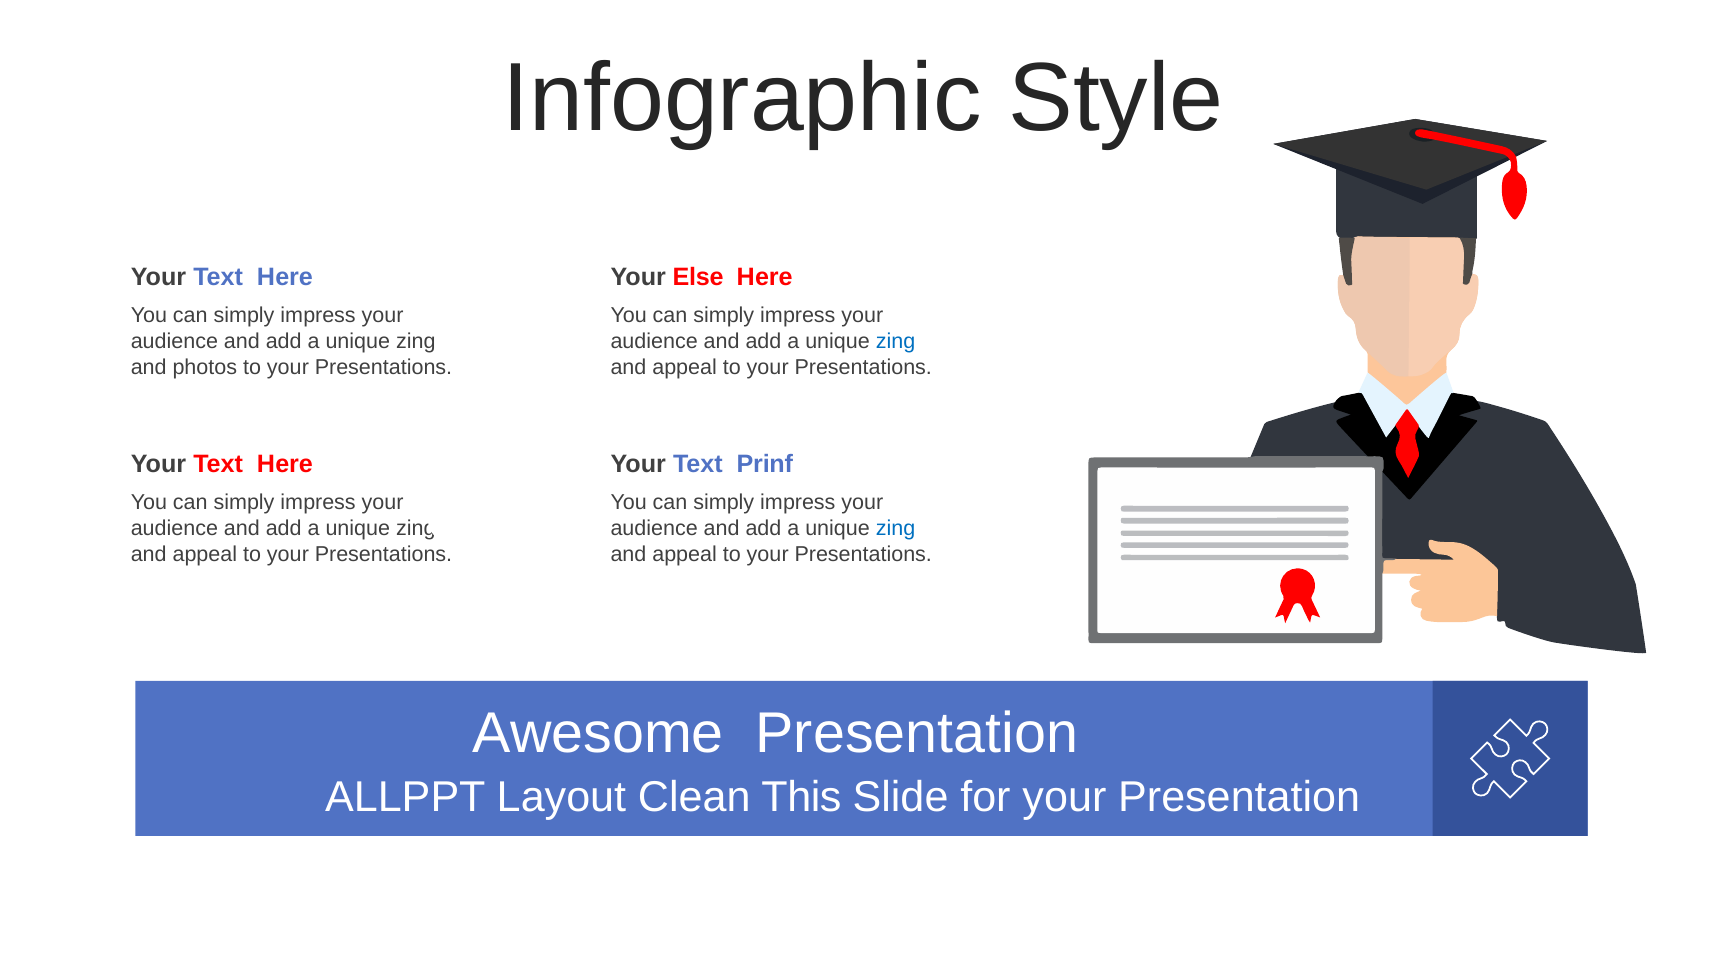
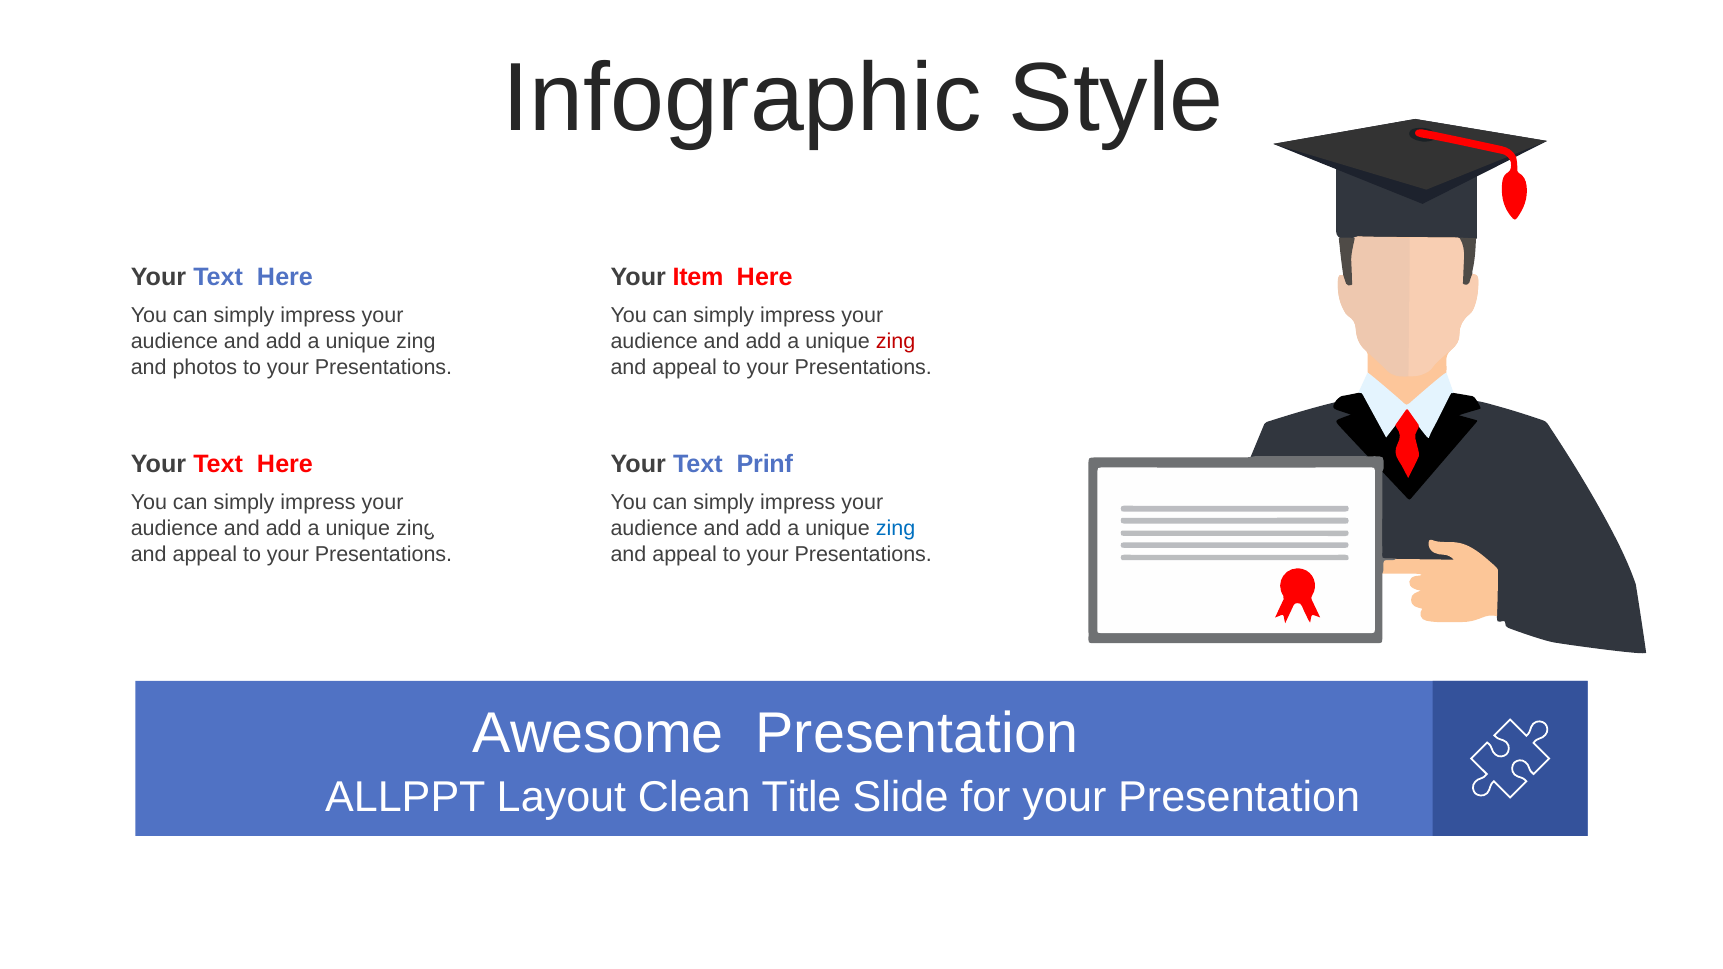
Else: Else -> Item (698, 277)
zing colour: blue -> red (896, 341)
This: This -> Title (801, 797)
